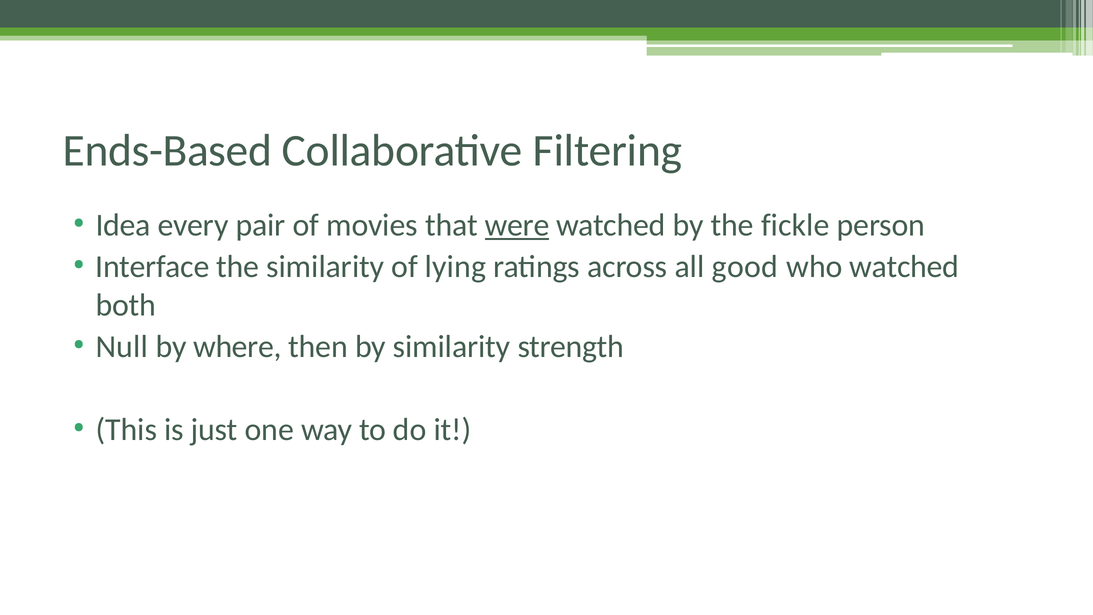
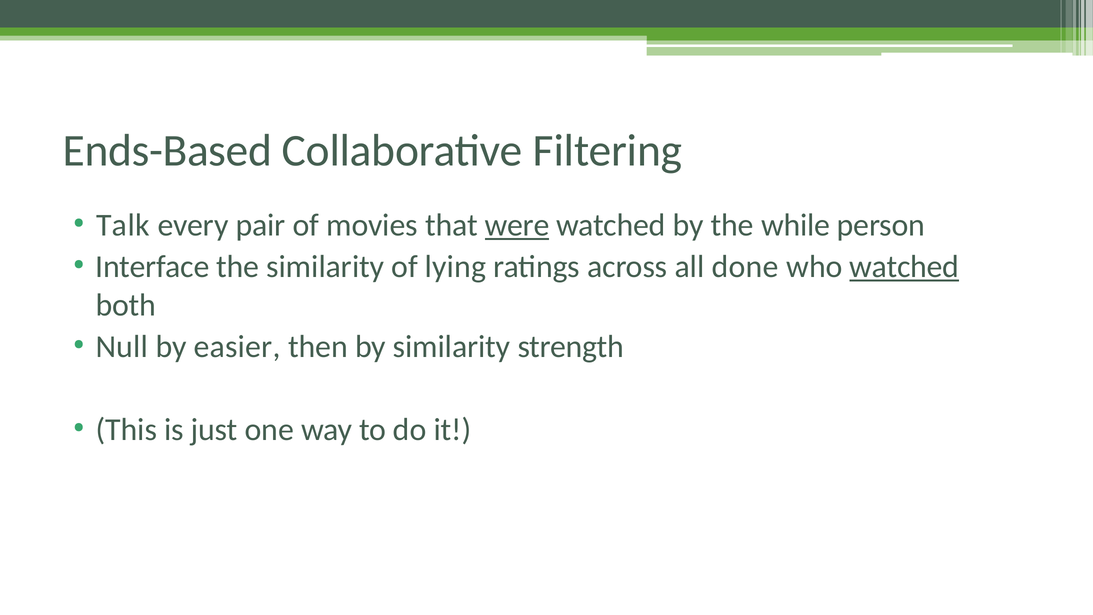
Idea: Idea -> Talk (123, 225)
fickle: fickle -> while (796, 225)
good: good -> done (745, 267)
watched underline: none -> present (904, 267)
where: where -> easier (237, 347)
